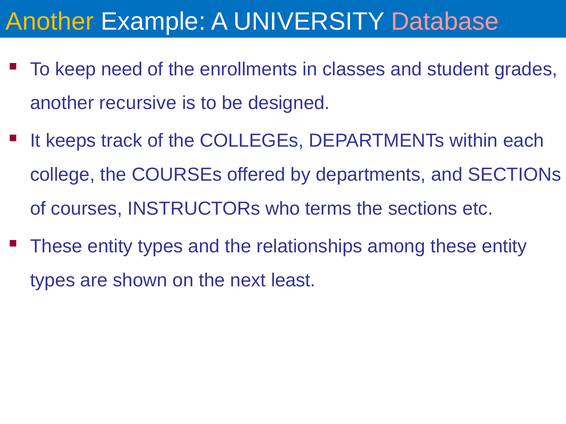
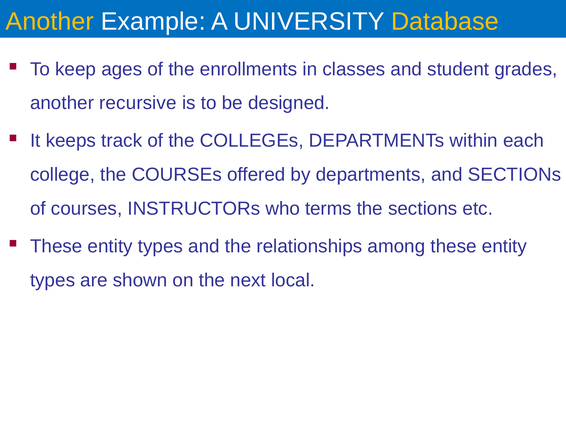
Database colour: pink -> yellow (445, 22)
need: need -> ages (122, 69)
least: least -> local (293, 281)
